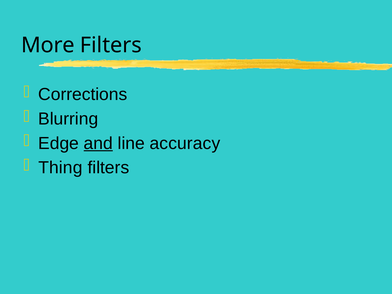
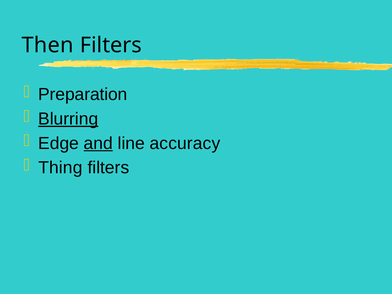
More: More -> Then (48, 45)
Corrections: Corrections -> Preparation (83, 94)
Blurring underline: none -> present (68, 119)
